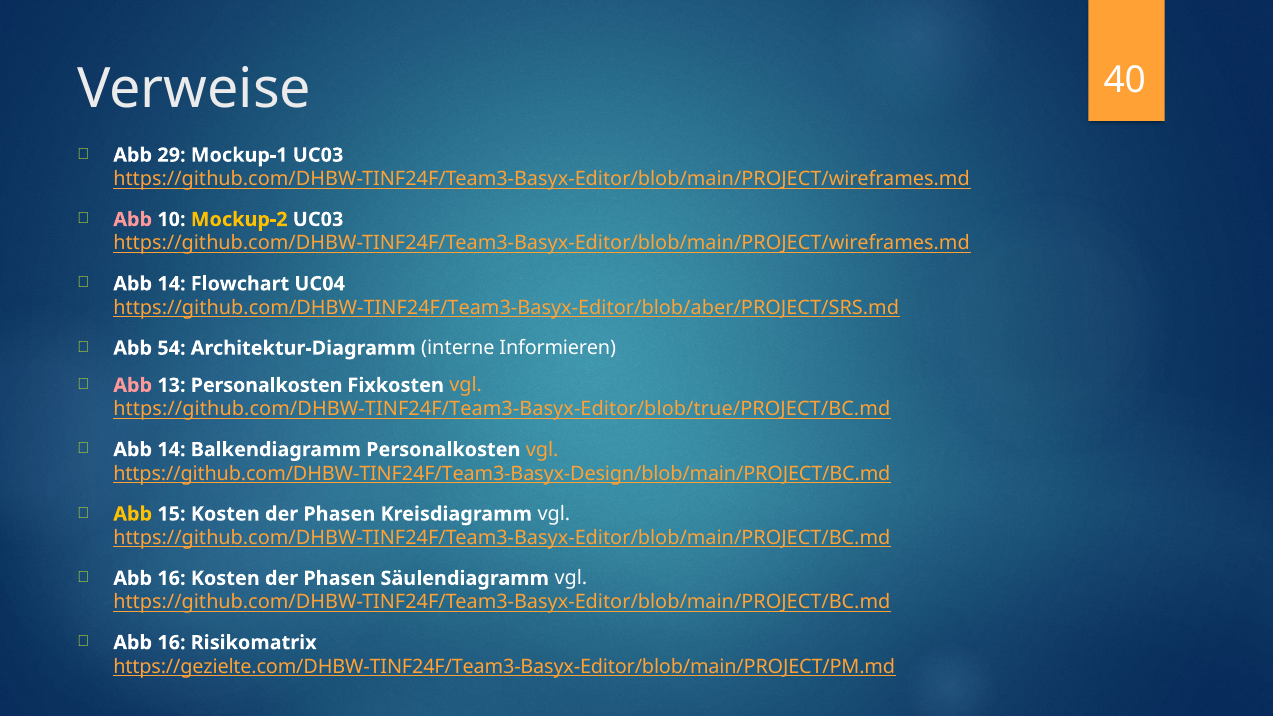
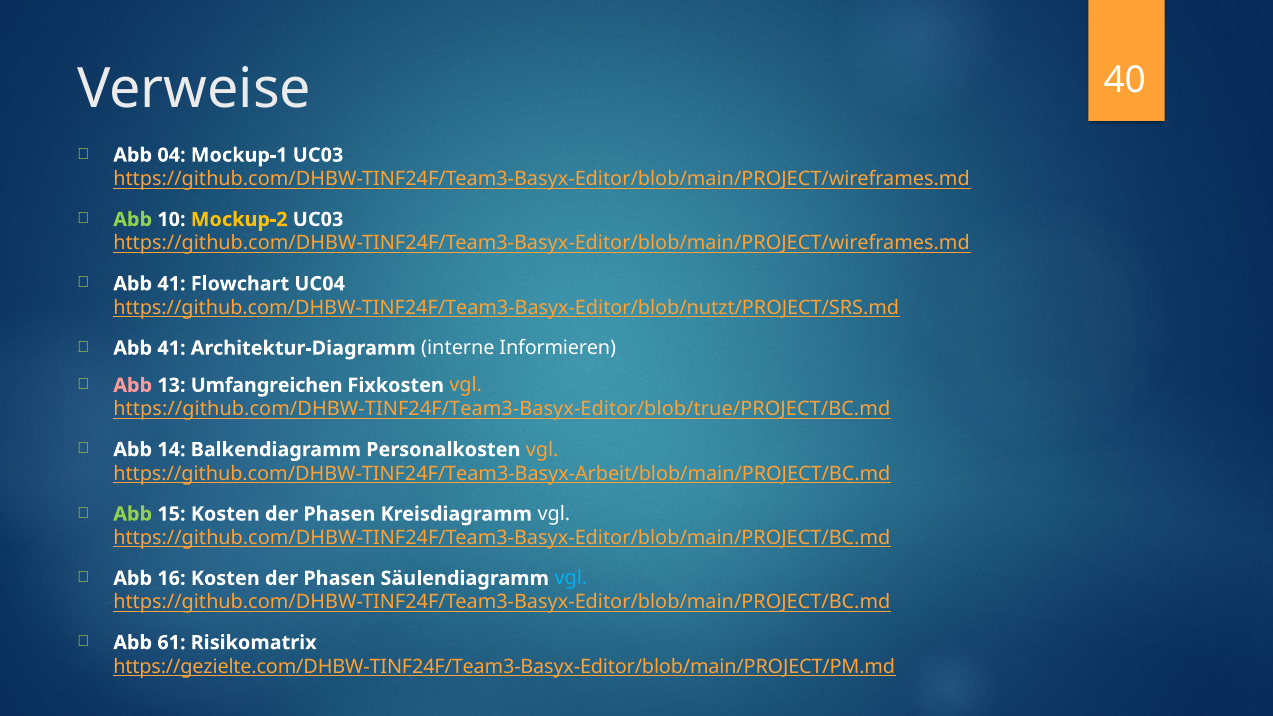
29: 29 -> 04 (171, 155)
Abb colour: pink -> light green (133, 219)
14: 14 -> 41 (171, 284)
https://github.com/DHBW-TINF24F/Team3-Basyx-Editor/blob/aber/PROJECT/SRS.md: https://github.com/DHBW-TINF24F/Team3-Basyx-Editor/blob/aber/PROJECT/SRS.md -> https://github.com/DHBW-TINF24F/Team3-Basyx-Editor/blob/nutzt/PROJECT/SRS.md (506, 308)
54: 54 -> 41 (171, 348)
13 Personalkosten: Personalkosten -> Umfangreichen (267, 385)
https://github.com/DHBW-TINF24F/Team3-Basyx-Design/blob/main/PROJECT/BC.md: https://github.com/DHBW-TINF24F/Team3-Basyx-Design/blob/main/PROJECT/BC.md -> https://github.com/DHBW-TINF24F/Team3-Basyx-Arbeit/blob/main/PROJECT/BC.md (502, 474)
Abb colour: yellow -> light green (133, 514)
vgl colour: white -> light blue (571, 578)
16: 16 -> 61 (171, 643)
